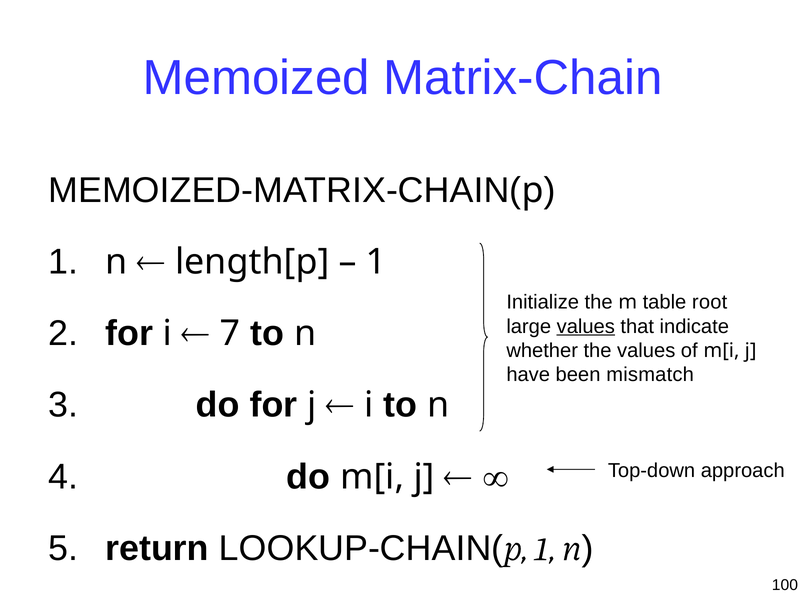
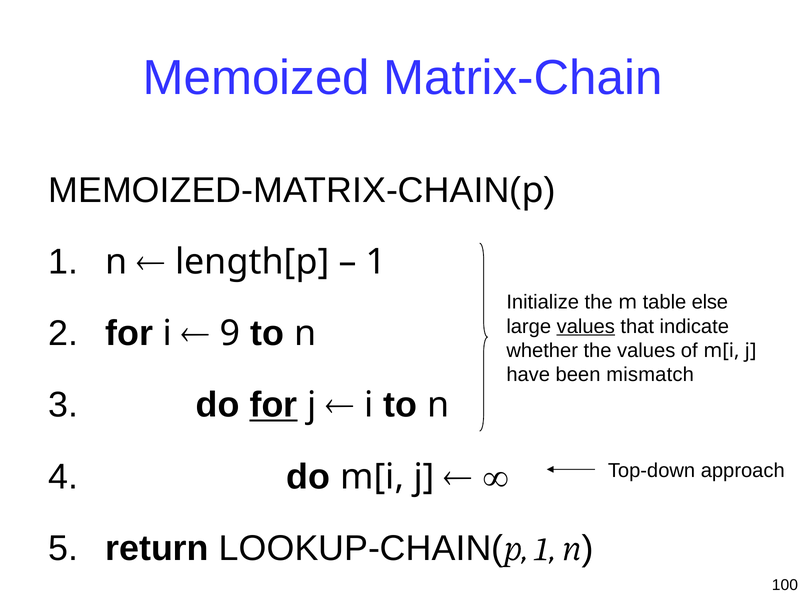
root: root -> else (710, 302)
7: 7 -> 9 (230, 334)
for underline: none -> present (273, 406)
